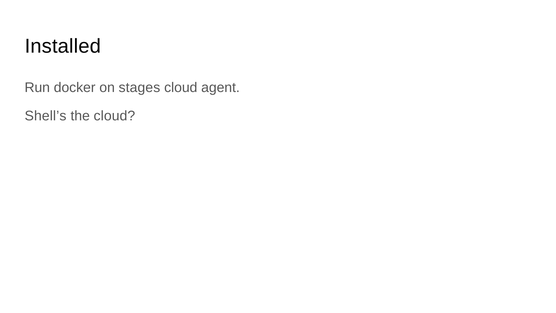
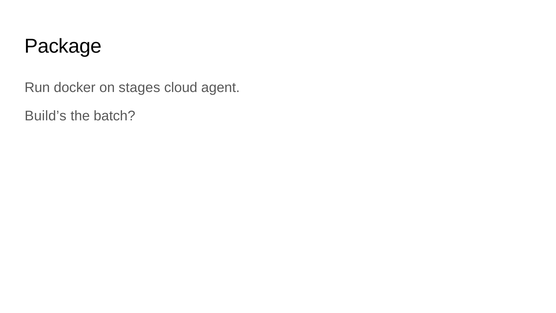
Installed: Installed -> Package (63, 46)
Shell’s: Shell’s -> Build’s (46, 116)
the cloud: cloud -> batch (115, 116)
